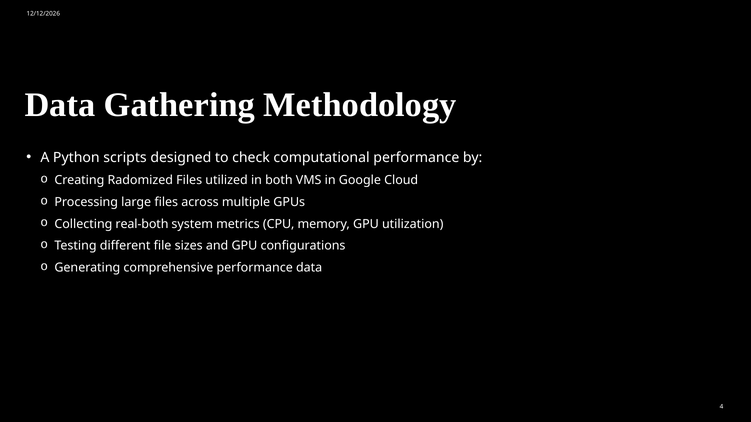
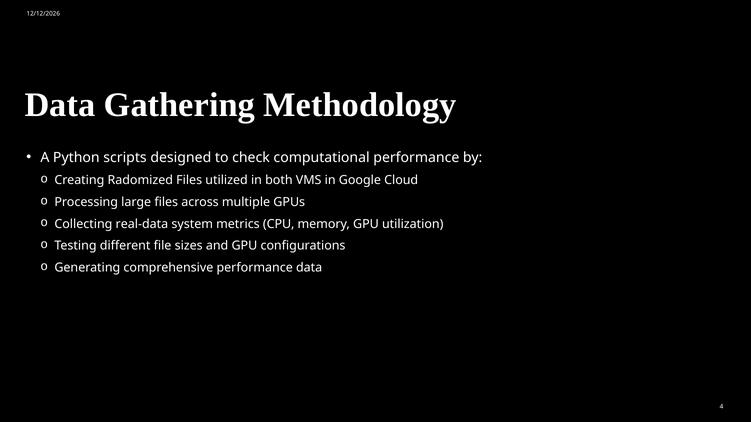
real-both: real-both -> real-data (142, 224)
